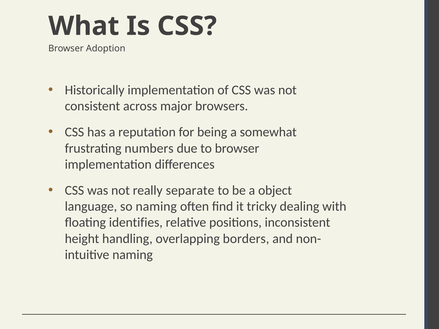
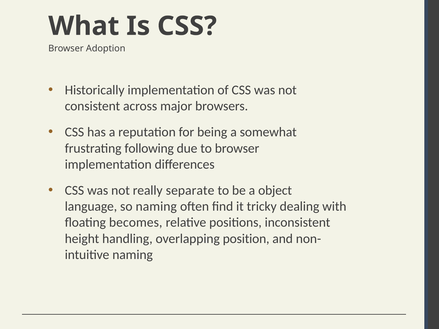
numbers: numbers -> following (149, 148)
identifies: identifies -> becomes (136, 223)
borders: borders -> position (246, 239)
